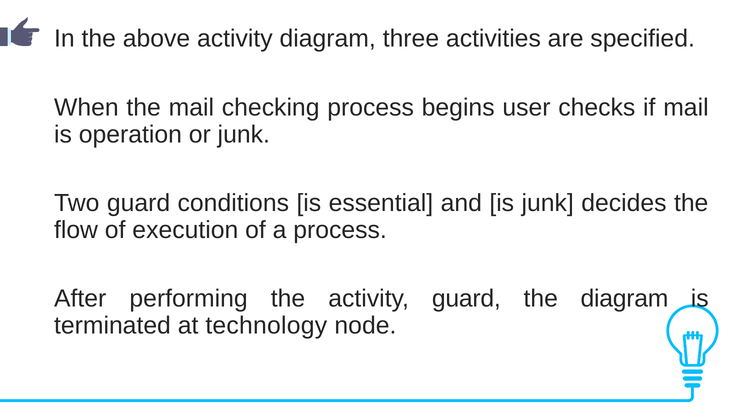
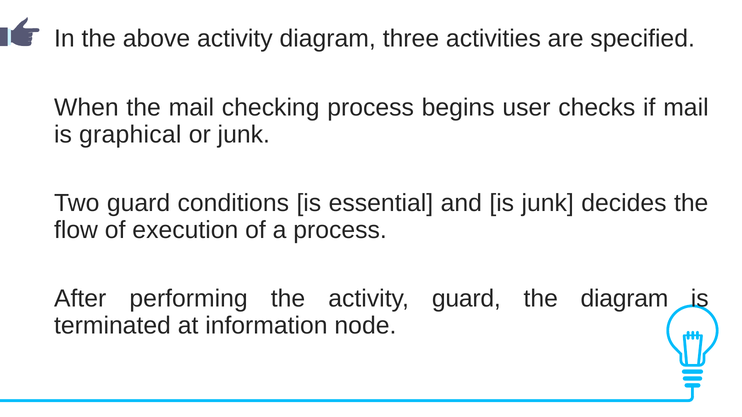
operation: operation -> graphical (130, 134)
technology: technology -> information (266, 326)
